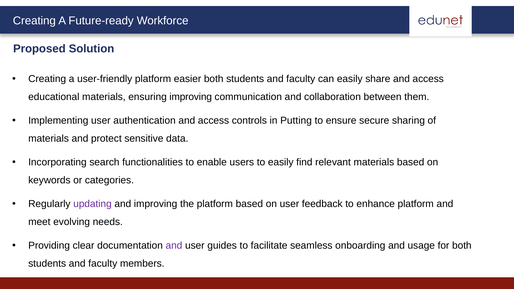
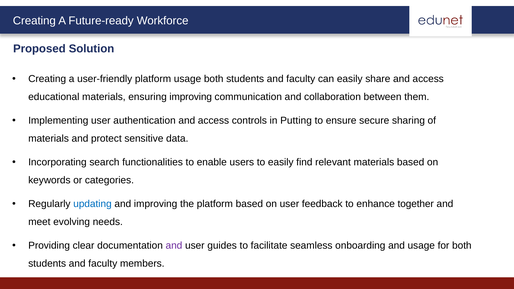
platform easier: easier -> usage (188, 79)
updating colour: purple -> blue (92, 204)
enhance platform: platform -> together (416, 204)
